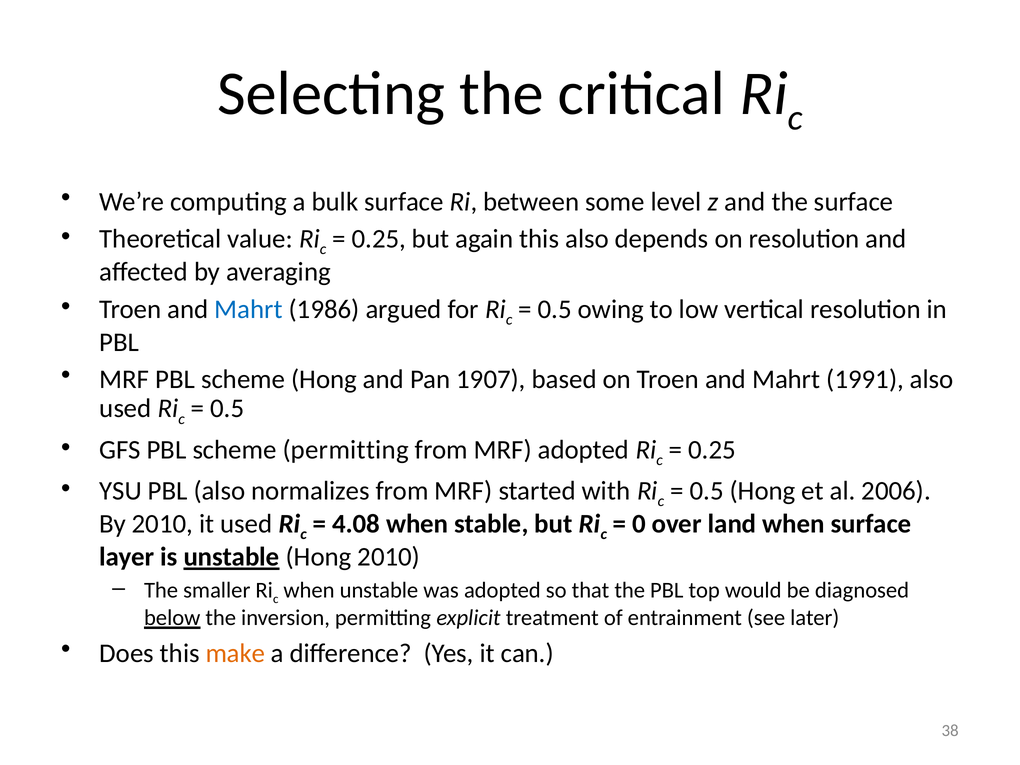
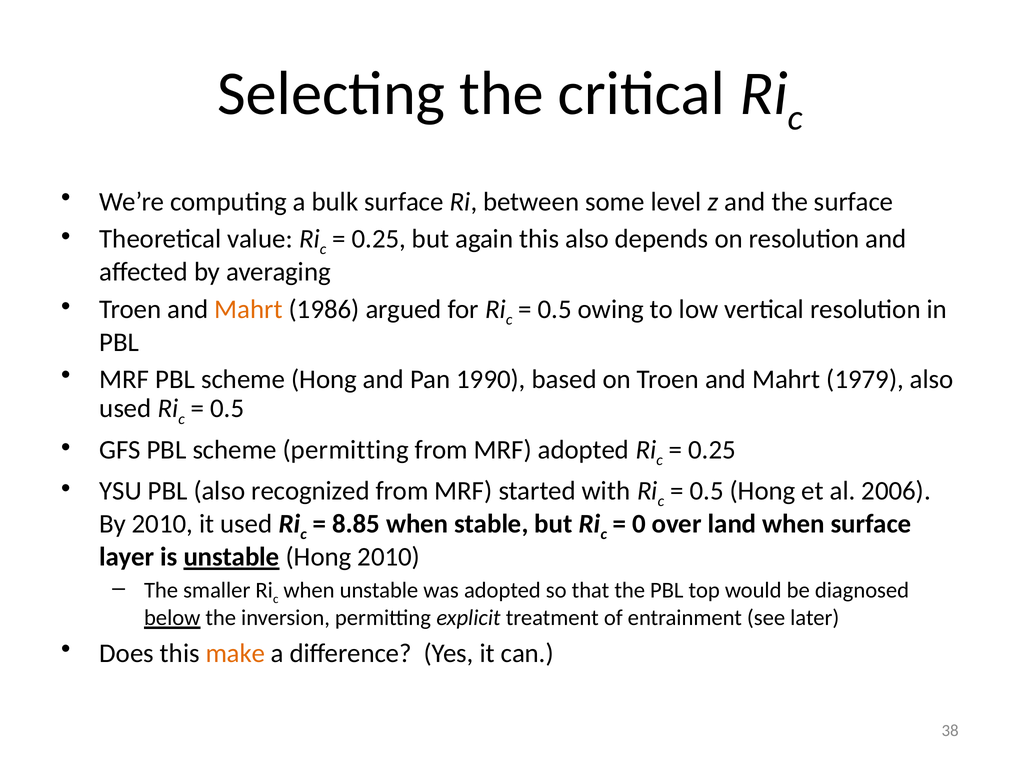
Mahrt colour: blue -> orange (249, 309)
1907: 1907 -> 1990 (491, 379)
1991: 1991 -> 1979 (865, 379)
normalizes: normalizes -> recognized (311, 491)
4.08: 4.08 -> 8.85 (356, 524)
